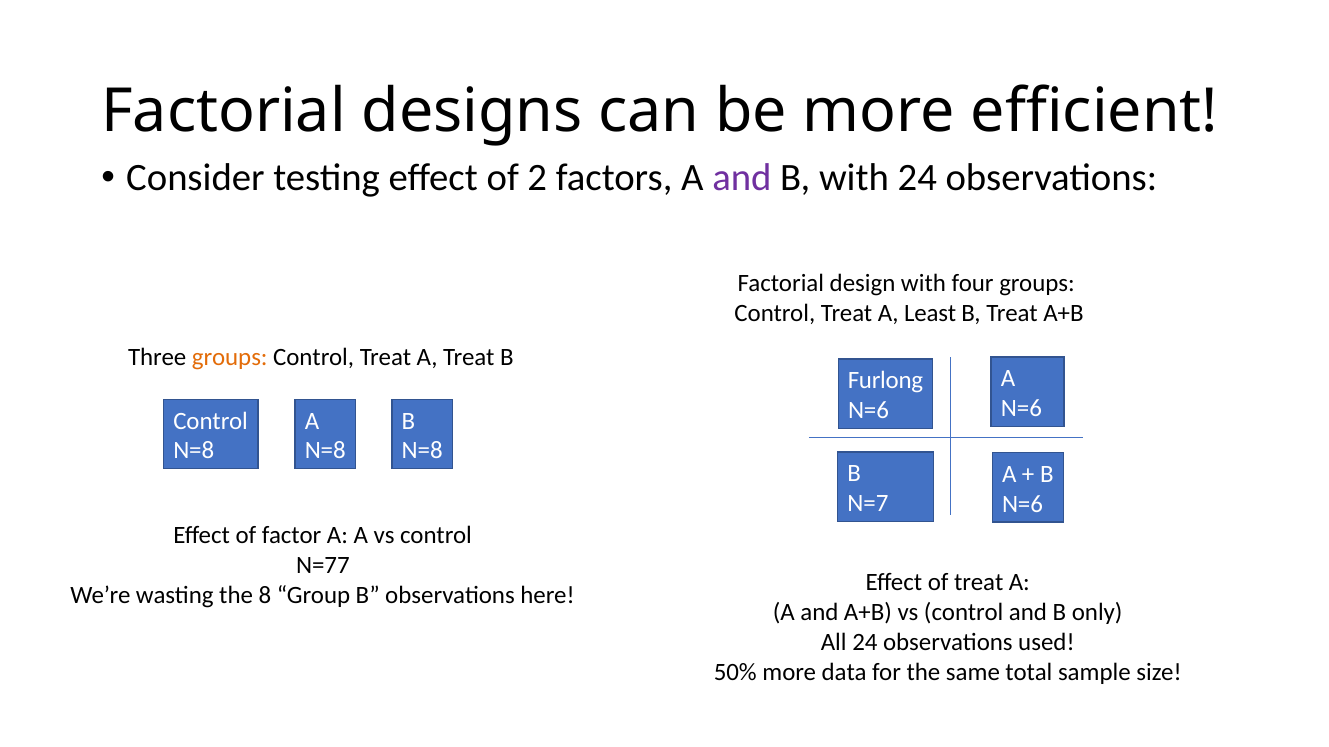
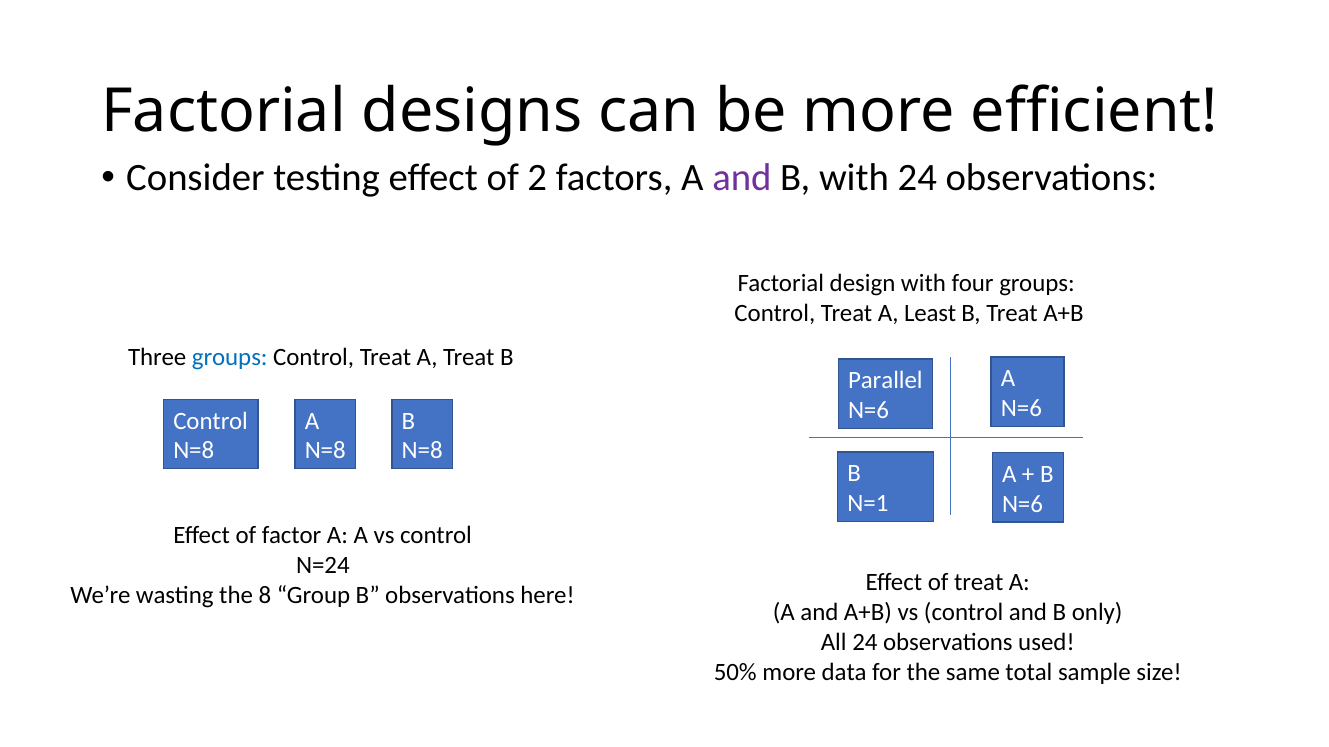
groups colour: orange -> blue (230, 358)
Furlong: Furlong -> Parallel (885, 381)
N=7: N=7 -> N=1 (868, 504)
N=77: N=77 -> N=24 (323, 565)
